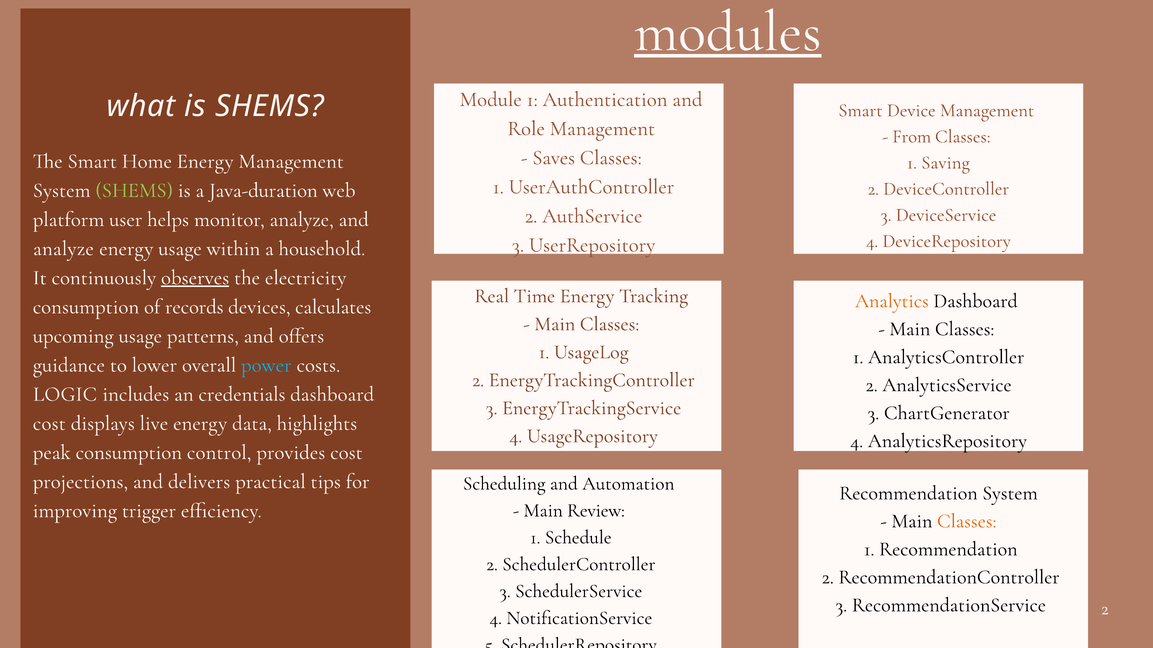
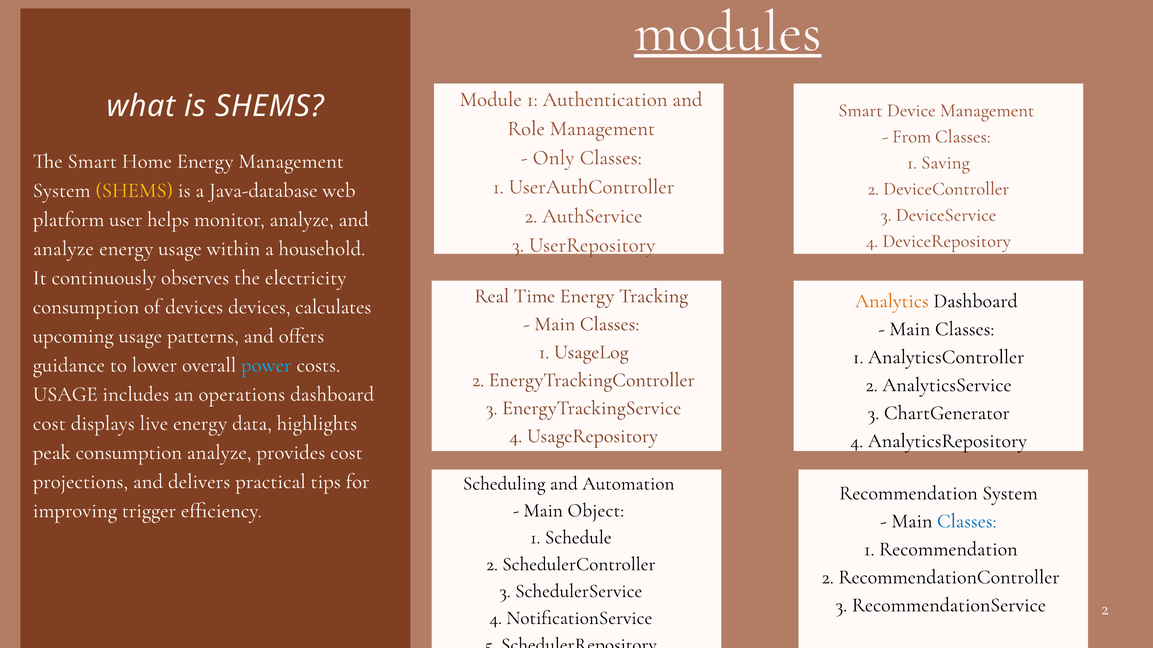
Saves: Saves -> Only (553, 157)
SHEMS colour: light green -> yellow (134, 190)
Java-duration: Java-duration -> Java-database (263, 190)
observes underline: present -> none (195, 278)
of records: records -> devices (194, 307)
LOGIC: LOGIC -> USAGE (65, 394)
credentials: credentials -> operations (242, 394)
consumption control: control -> analyze (219, 452)
Review: Review -> Object (596, 511)
Classes colour: orange -> blue (967, 521)
